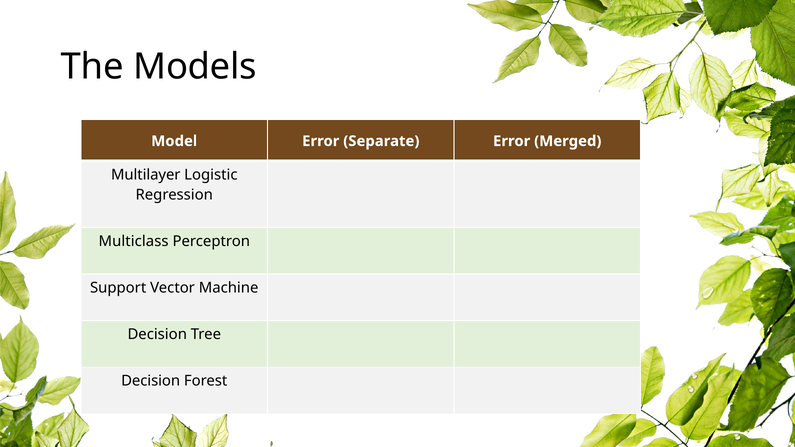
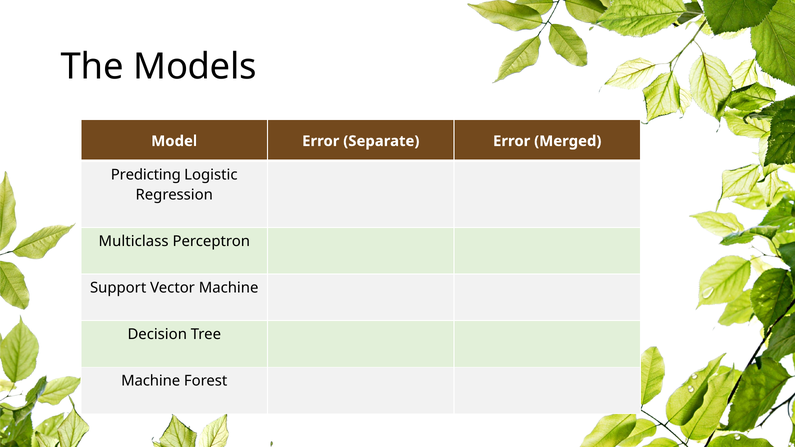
Multilayer: Multilayer -> Predicting (146, 175)
Decision: Decision -> Machine (151, 381)
